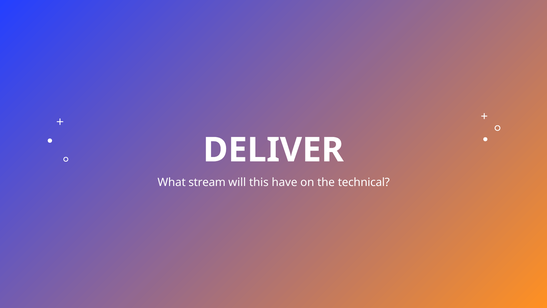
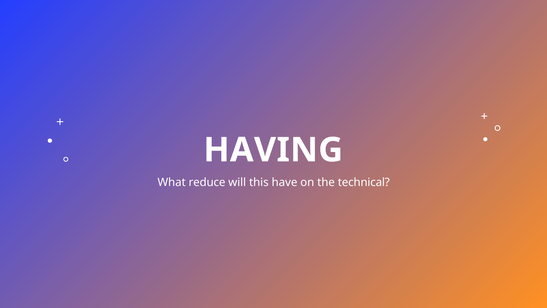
DELIVER: DELIVER -> HAVING (273, 150)
stream: stream -> reduce (207, 182)
